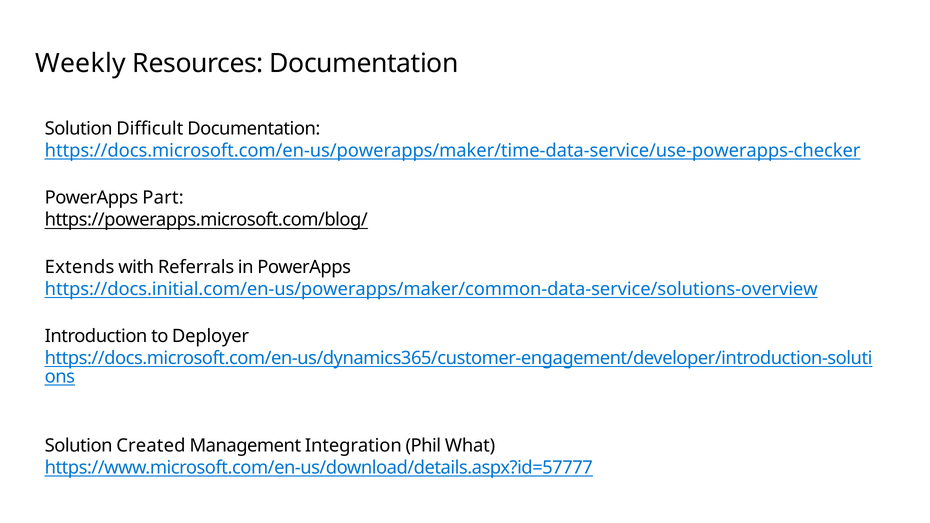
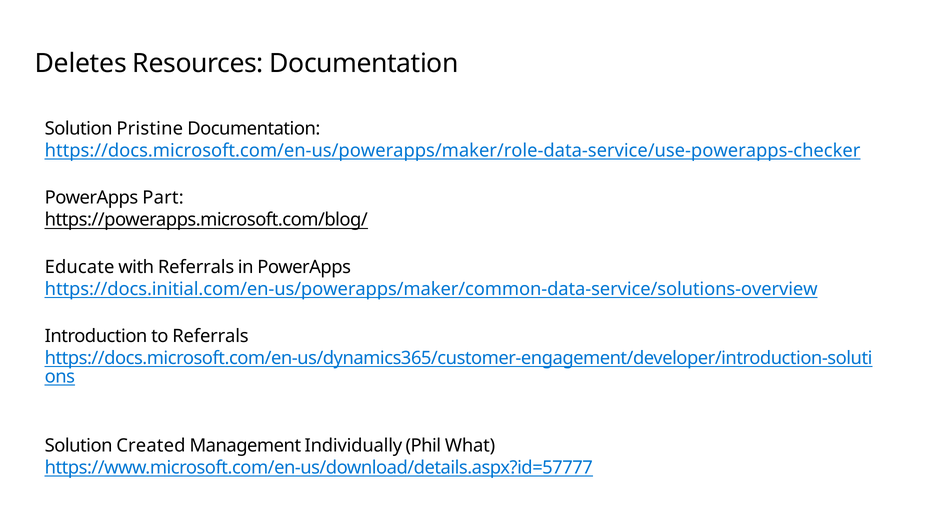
Weekly: Weekly -> Deletes (81, 64)
Difficult: Difficult -> Pristine (150, 129)
https://docs.microsoft.com/en-us/powerapps/maker/time-data-service/use-powerapps-checker: https://docs.microsoft.com/en-us/powerapps/maker/time-data-service/use-powerapps-checker -> https://docs.microsoft.com/en-us/powerapps/maker/role-data-service/use-powerapps-checker (453, 151)
Extends: Extends -> Educate (80, 267)
to Deployer: Deployer -> Referrals (211, 336)
Integration: Integration -> Individually (353, 446)
